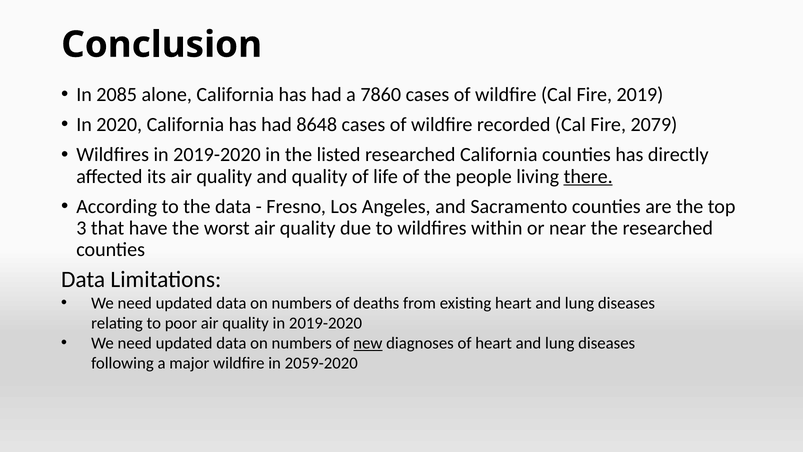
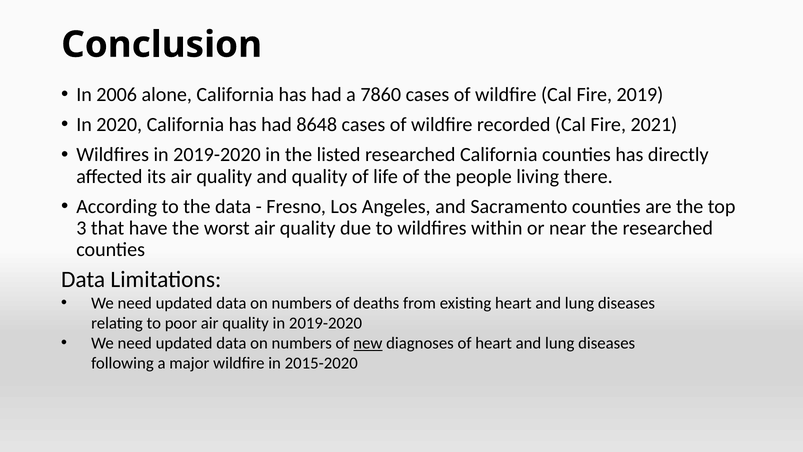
2085: 2085 -> 2006 (117, 95)
2079: 2079 -> 2021 (654, 125)
there underline: present -> none (588, 176)
2059-2020: 2059-2020 -> 2015-2020 (321, 363)
